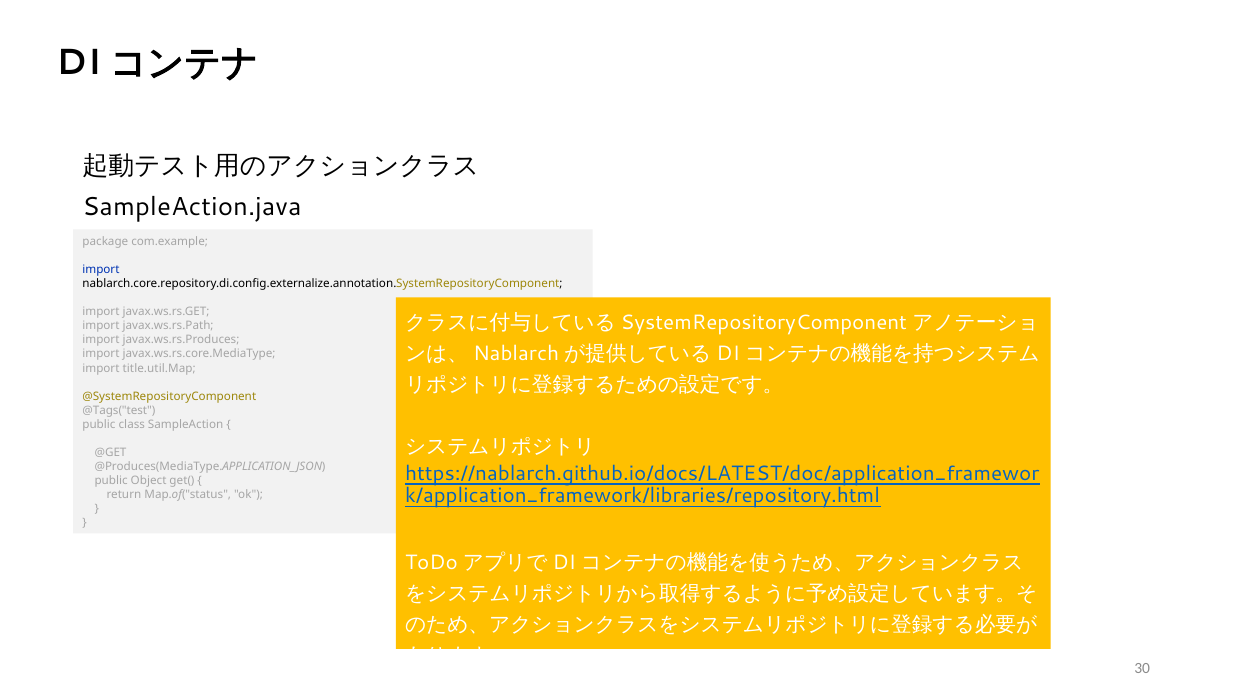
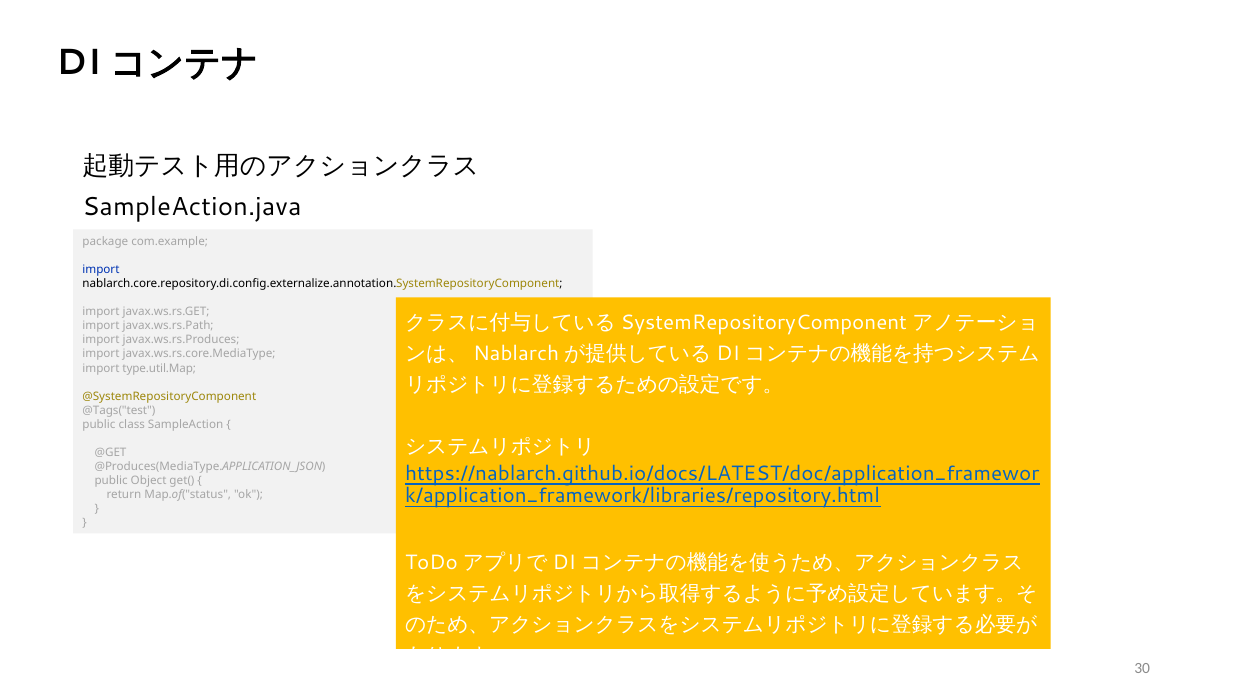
title.util.Map: title.util.Map -> type.util.Map (159, 368)
